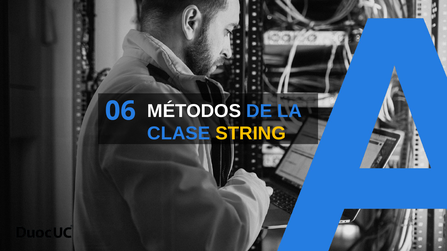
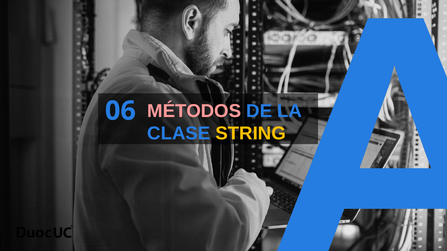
MÉTODOS colour: white -> pink (194, 111)
